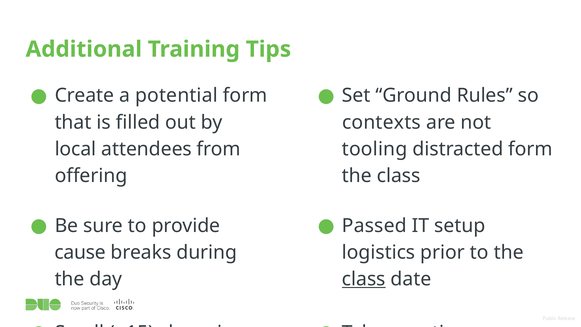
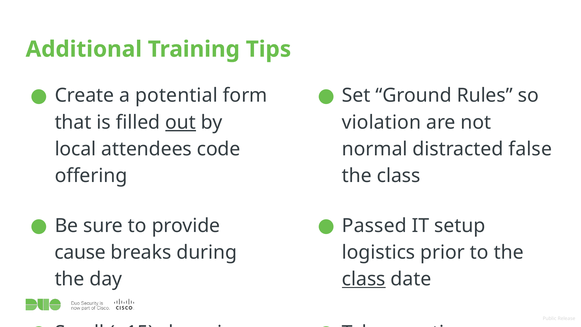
out underline: none -> present (181, 122)
contexts: contexts -> violation (381, 122)
from: from -> code (219, 149)
tooling: tooling -> normal (375, 149)
distracted form: form -> false (530, 149)
